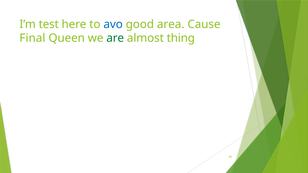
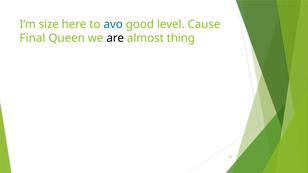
test: test -> size (49, 24)
area: area -> level (171, 24)
are colour: green -> black (115, 38)
